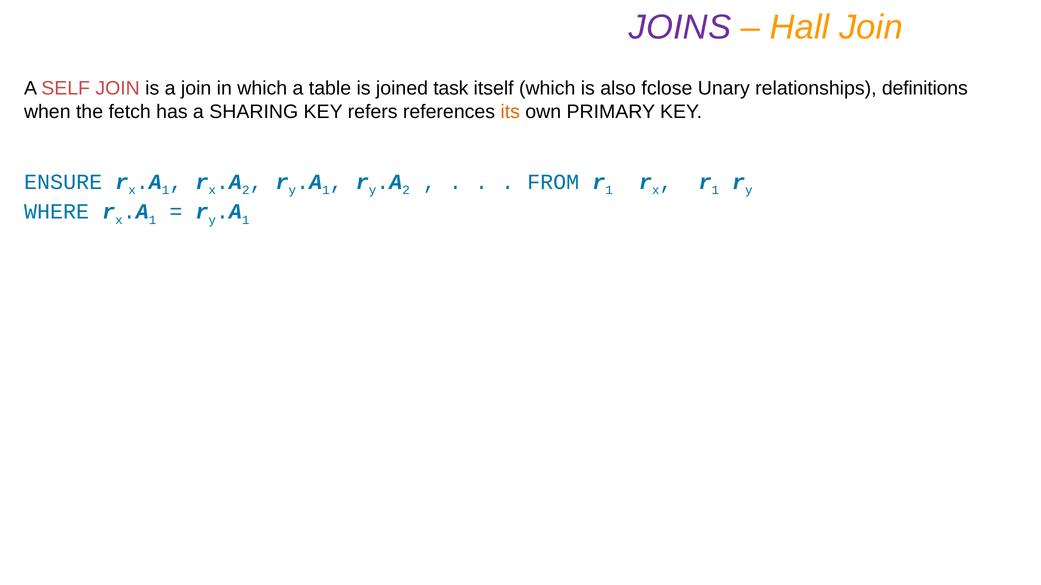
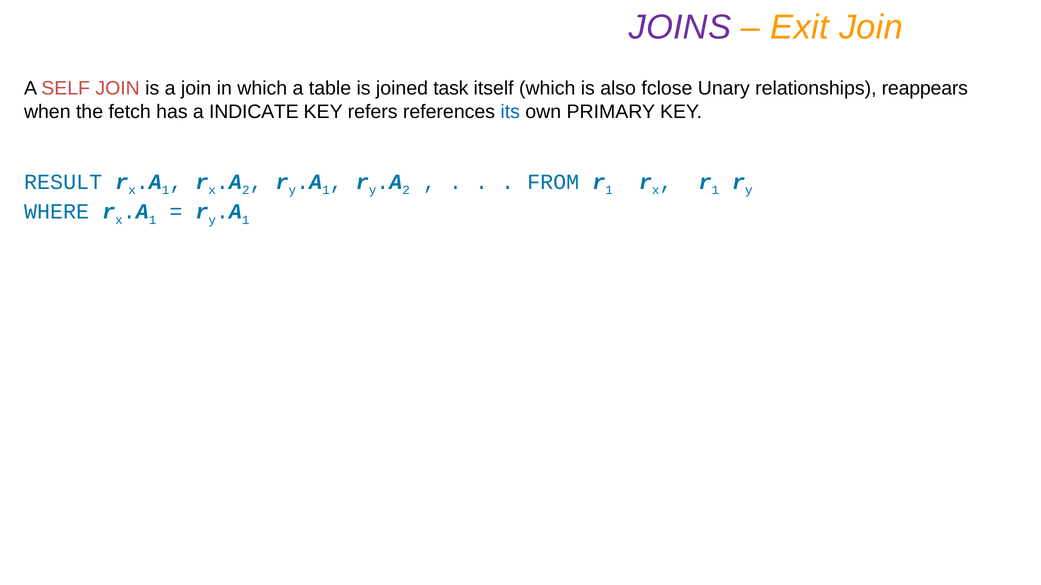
Hall: Hall -> Exit (799, 27)
definitions: definitions -> reappears (925, 88)
SHARING: SHARING -> INDICATE (254, 112)
its colour: orange -> blue (510, 112)
ENSURE: ENSURE -> RESULT (63, 182)
